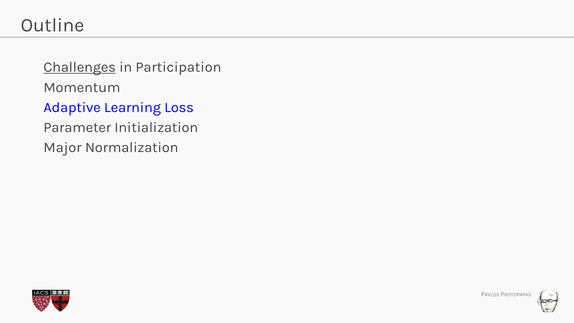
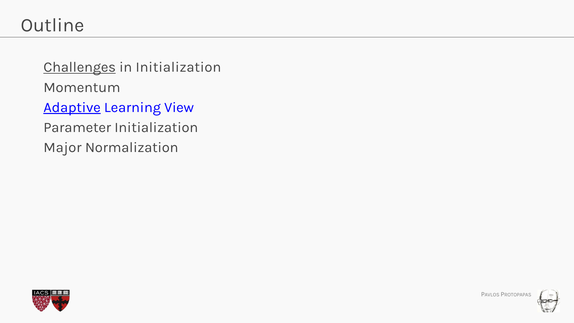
in Participation: Participation -> Initialization (178, 67)
Adaptive underline: none -> present (72, 107)
Loss: Loss -> View (179, 107)
